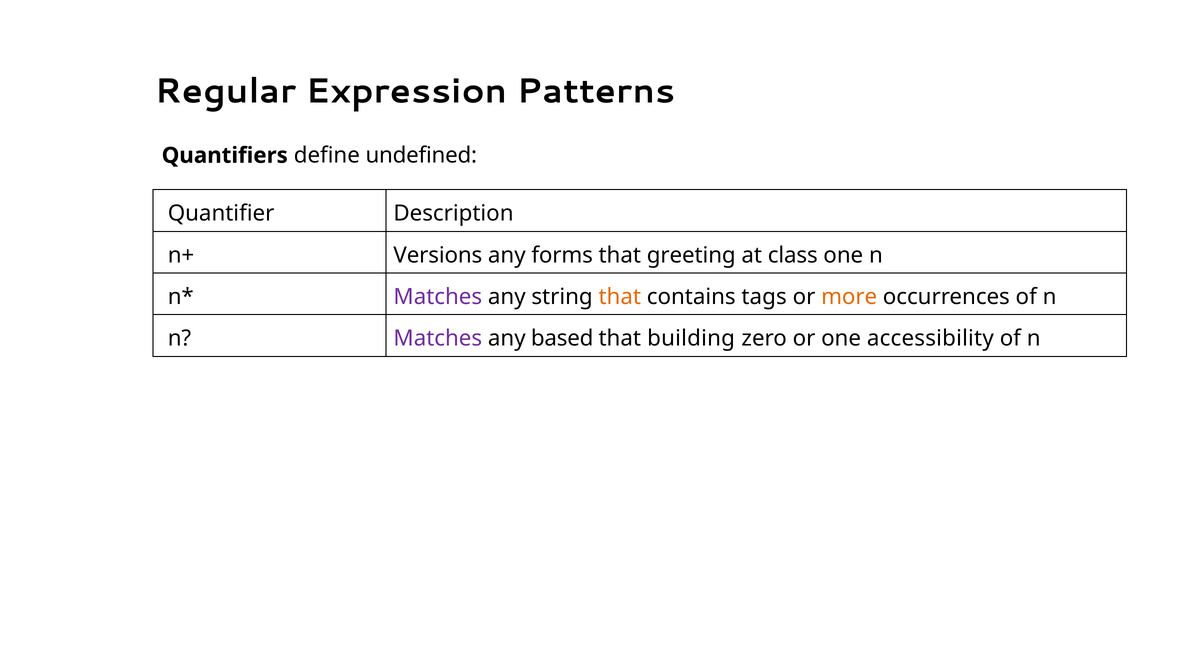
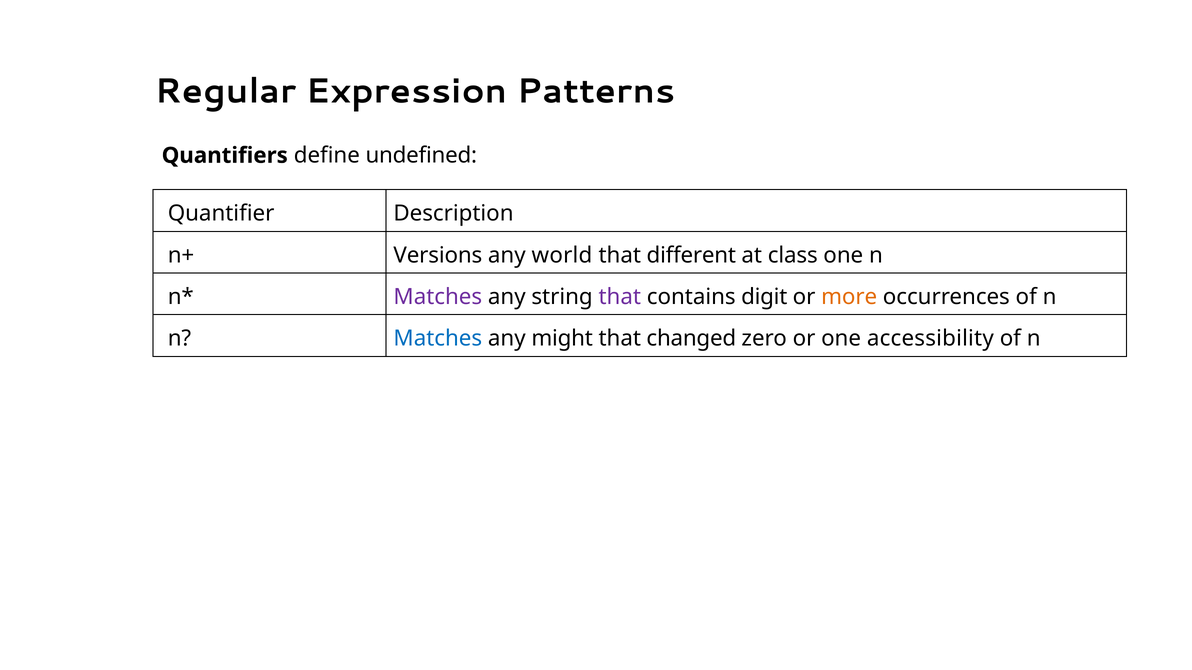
forms: forms -> world (562, 255)
greeting: greeting -> different (691, 255)
that colour: orange -> purple (620, 297)
tags: tags -> digit (764, 297)
Matches colour: purple -> blue (438, 339)
based: based -> might (562, 339)
building: building -> changed (691, 339)
